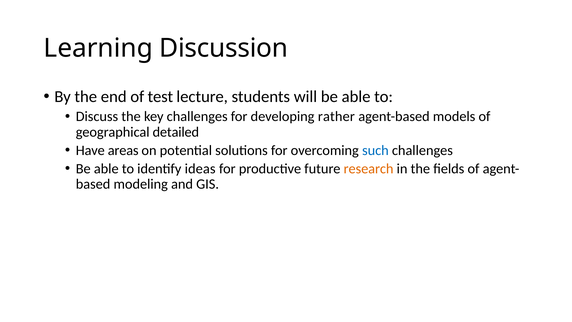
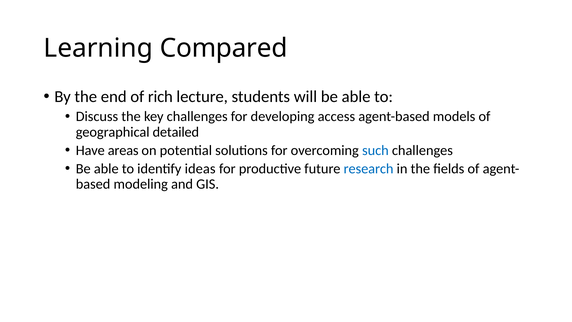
Discussion: Discussion -> Compared (224, 48)
test: test -> rich (160, 97)
rather: rather -> access (336, 116)
research colour: orange -> blue (369, 169)
